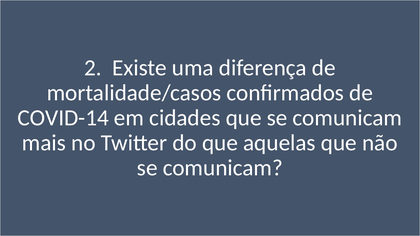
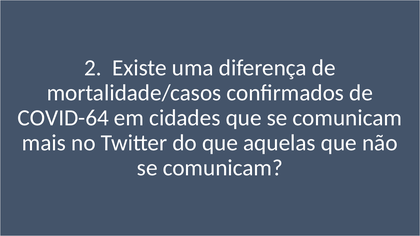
COVID-14: COVID-14 -> COVID-64 (63, 118)
